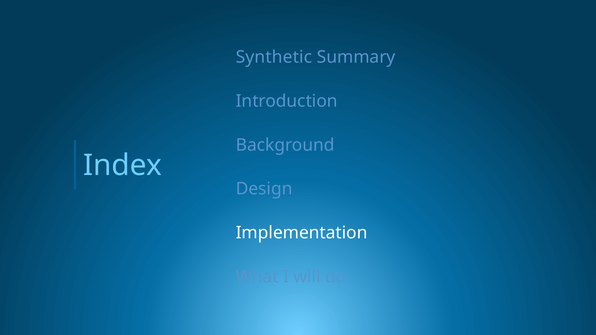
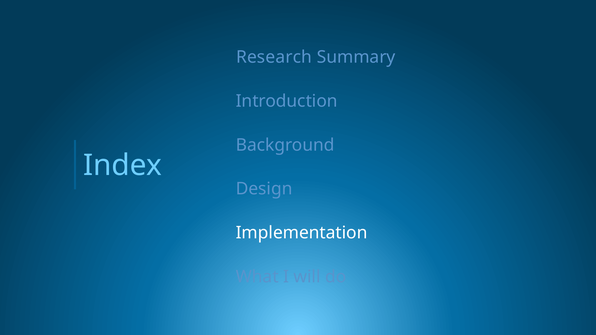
Synthetic: Synthetic -> Research (274, 57)
